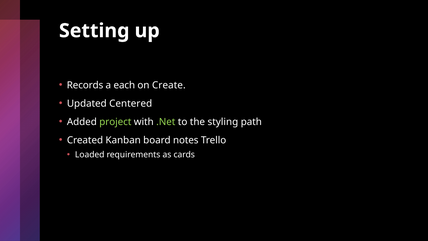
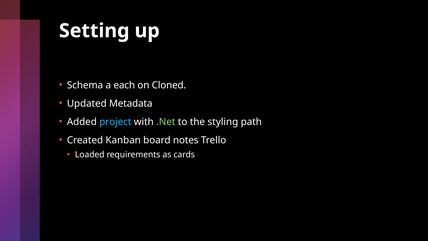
Records: Records -> Schema (85, 85)
Create: Create -> Cloned (169, 85)
Centered: Centered -> Metadata (131, 103)
project colour: light green -> light blue (115, 122)
